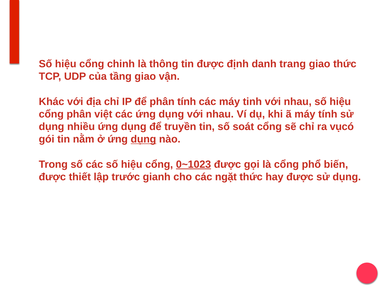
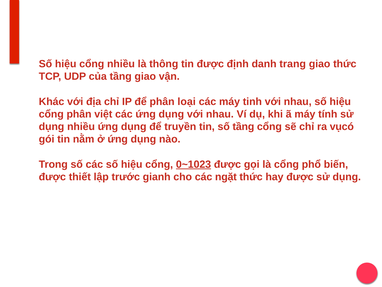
cổng chinh: chinh -> nhiều (121, 64)
phân tính: tính -> loại (187, 101)
số soát: soát -> tầng (243, 127)
dụng underline: present -> none (143, 139)
